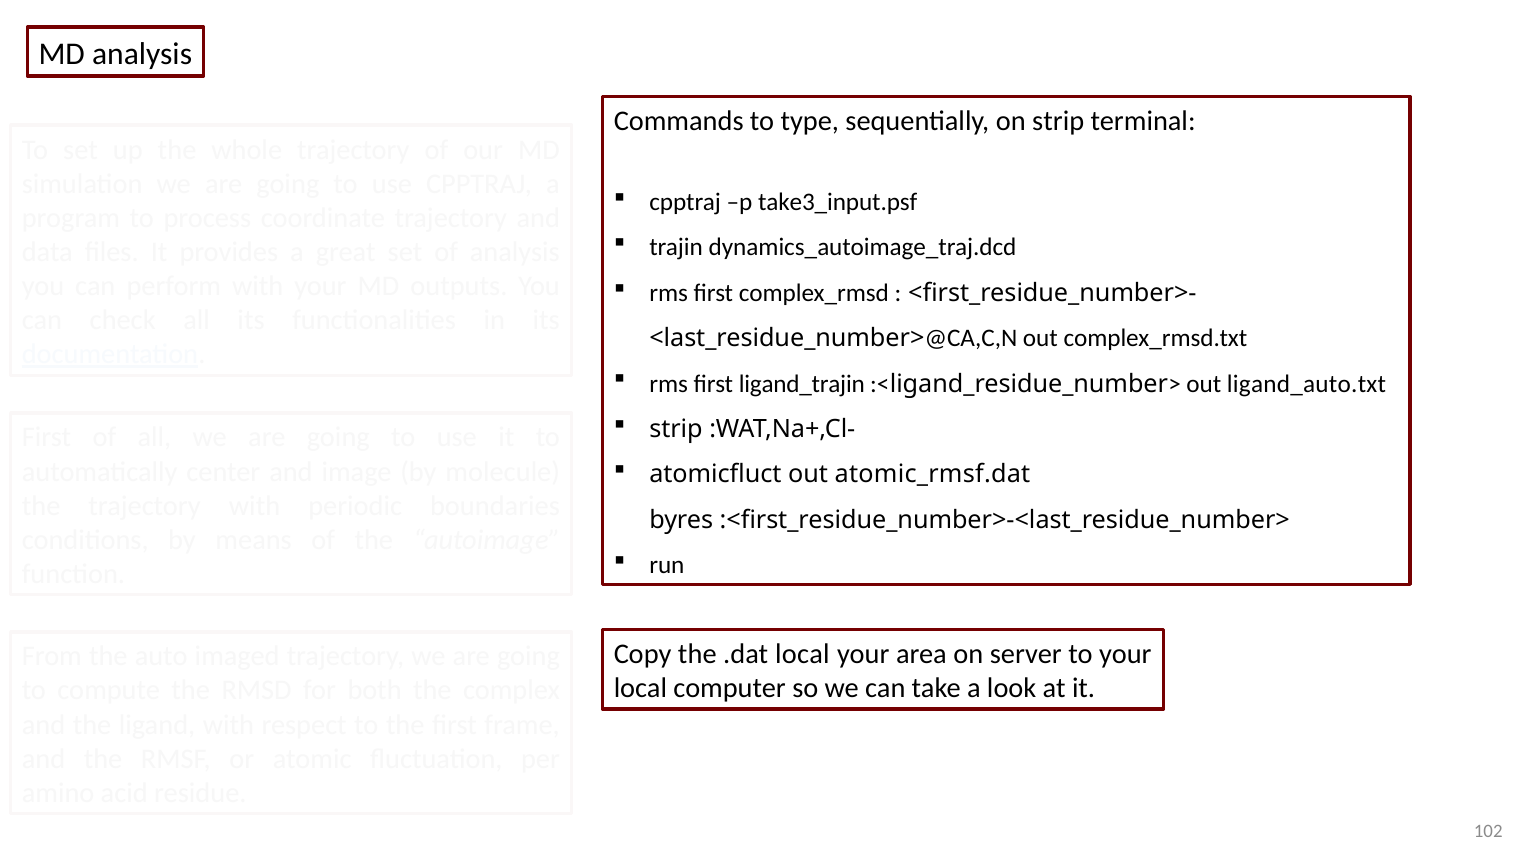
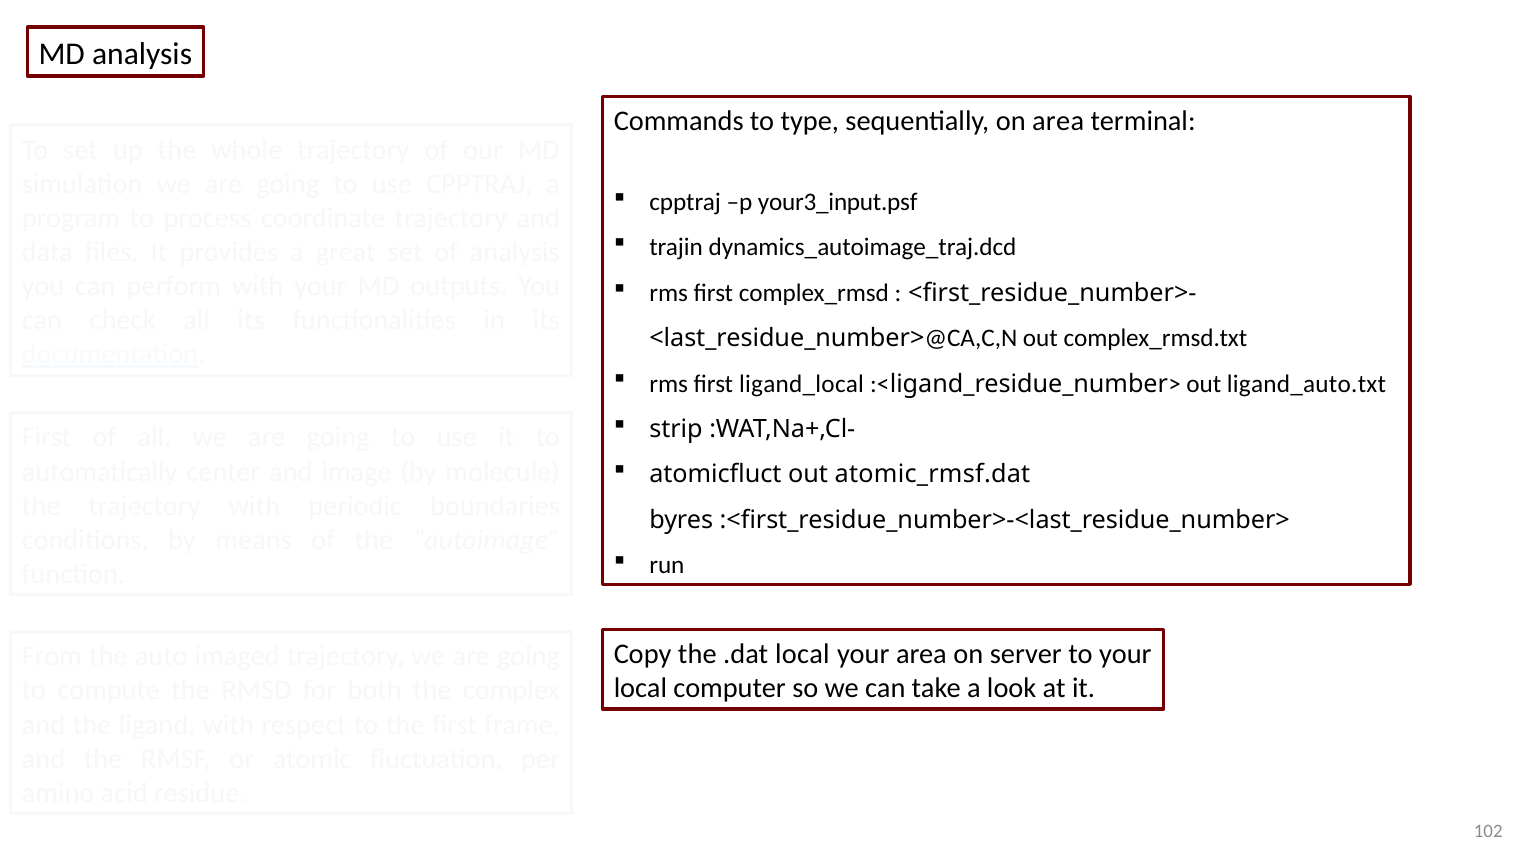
on strip: strip -> area (1058, 121)
take3_input.psf: take3_input.psf -> your3_input.psf (838, 202)
ligand_trajin: ligand_trajin -> ligand_local (802, 384)
